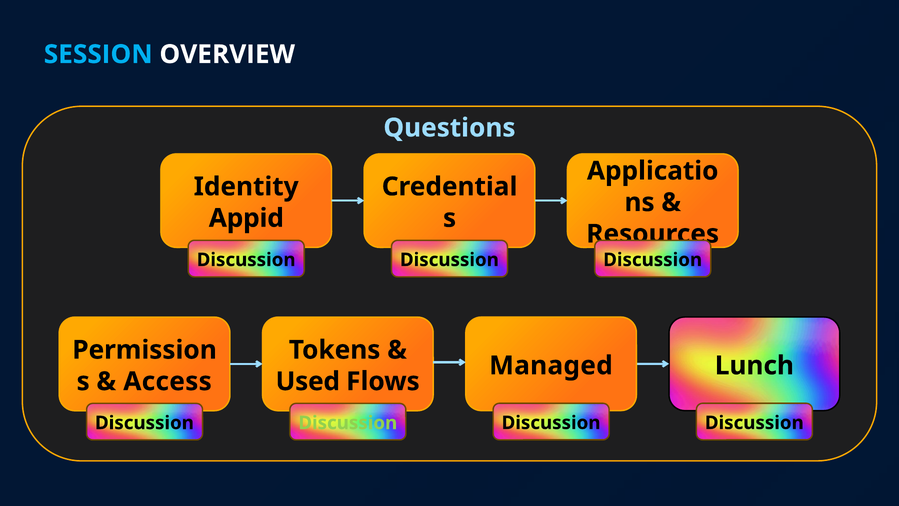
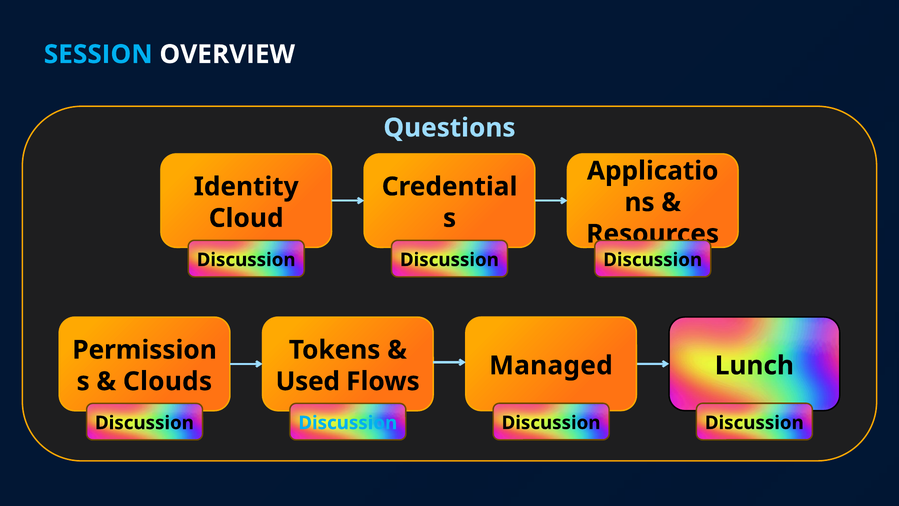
Appid: Appid -> Cloud (246, 218)
Access: Access -> Clouds (168, 381)
Discussion colour: light green -> light blue (348, 423)
